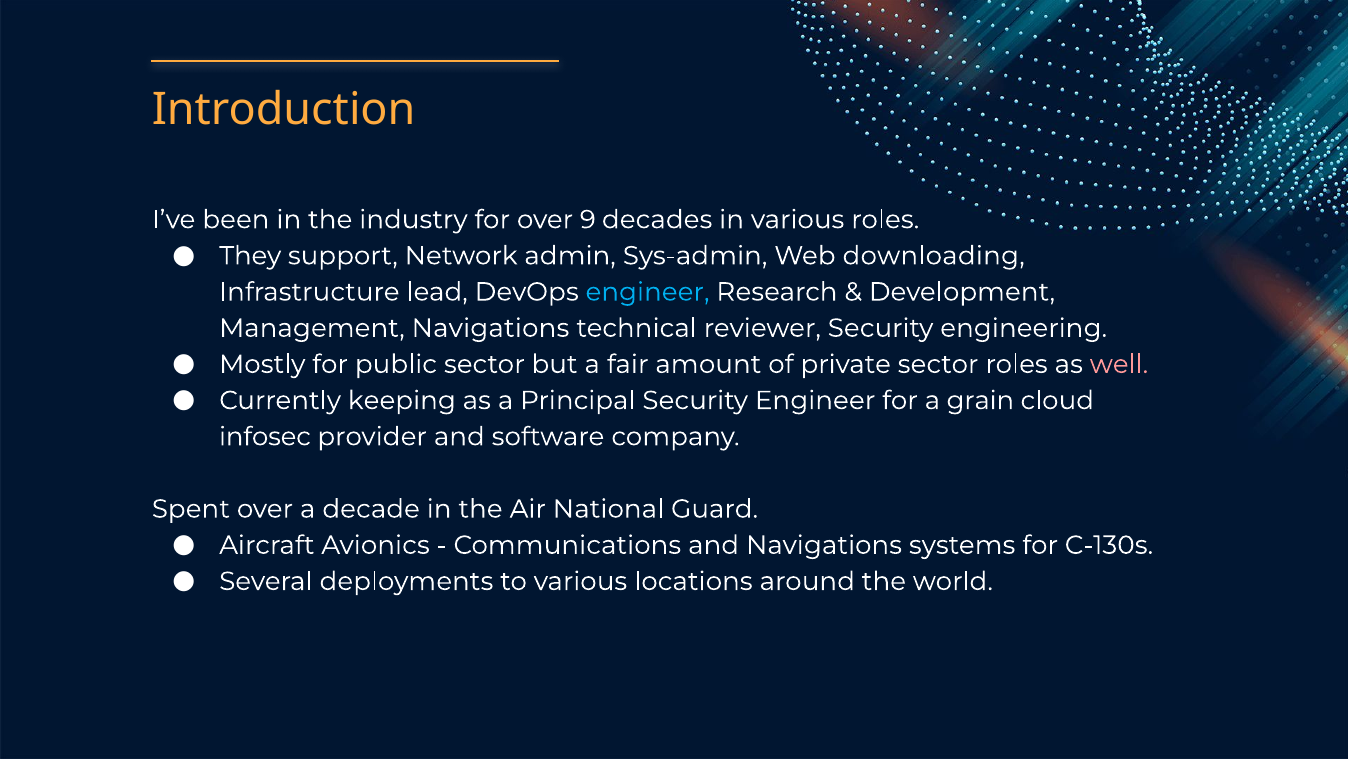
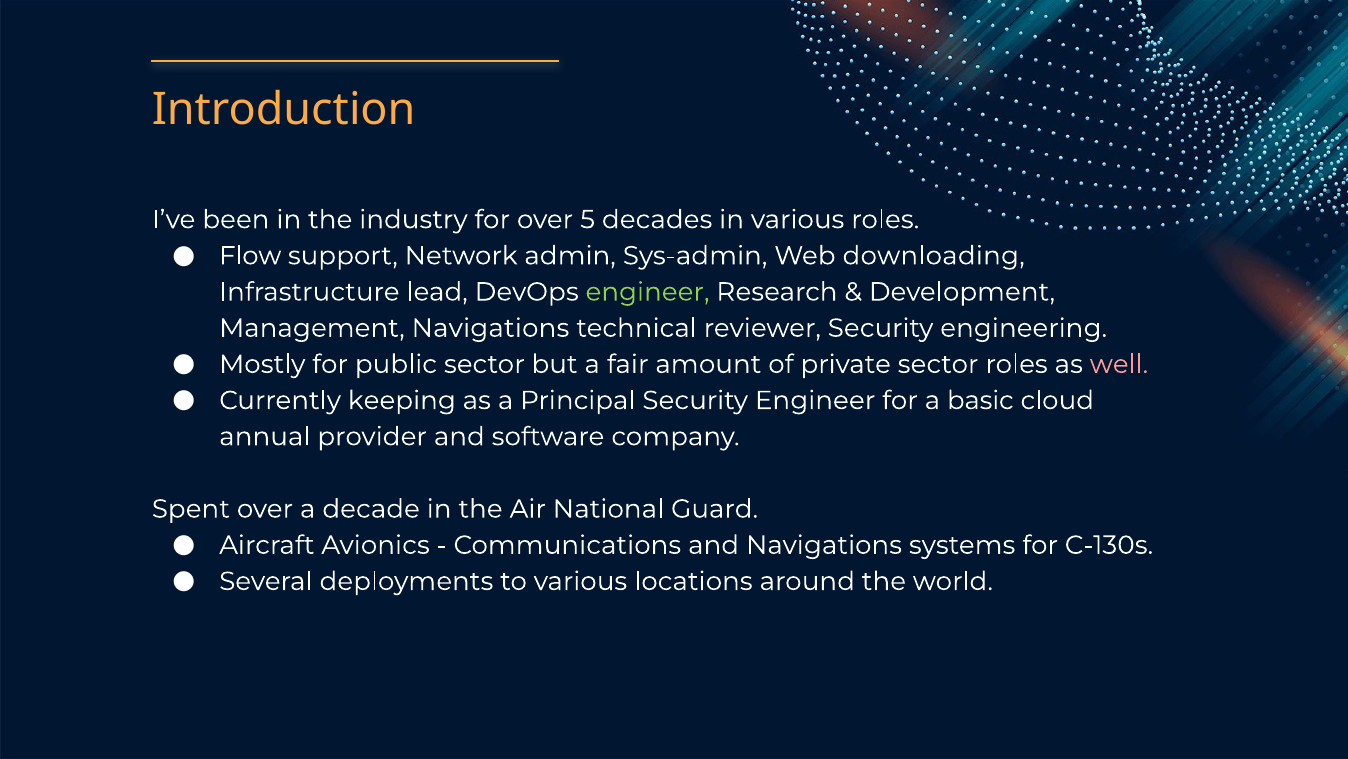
9: 9 -> 5 (588, 219)
They: They -> Flow (250, 256)
engineer colour: light blue -> light green (647, 292)
grain: grain -> basic (980, 400)
infosec: infosec -> annual (265, 436)
